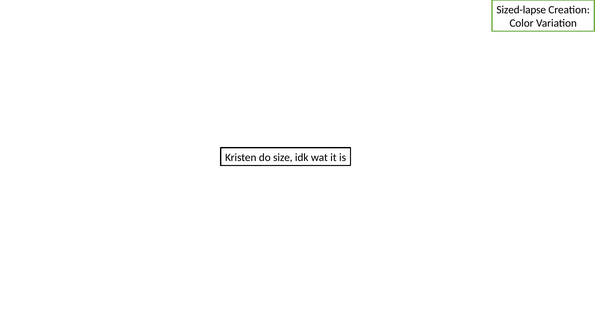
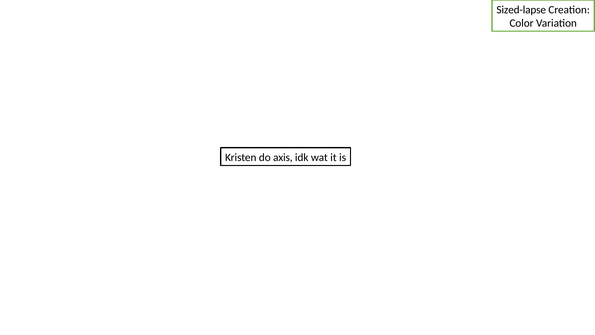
size: size -> axis (283, 157)
